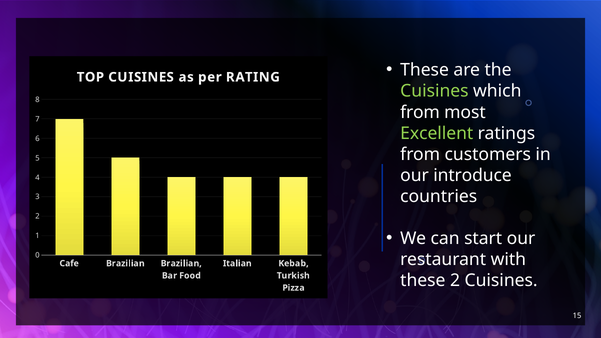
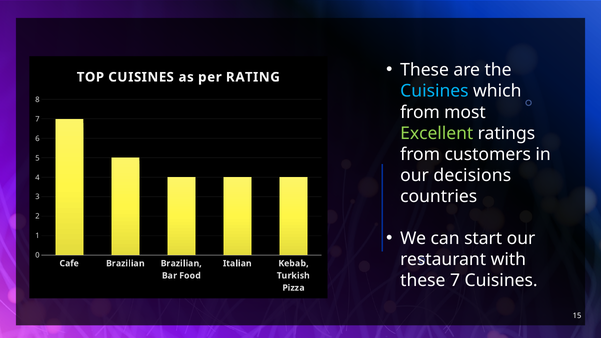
Cuisines colour: light green -> light blue (434, 91)
introduce: introduce -> decisions (472, 175)
these 2: 2 -> 7 (455, 281)
